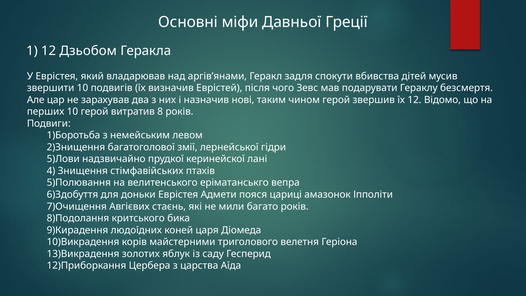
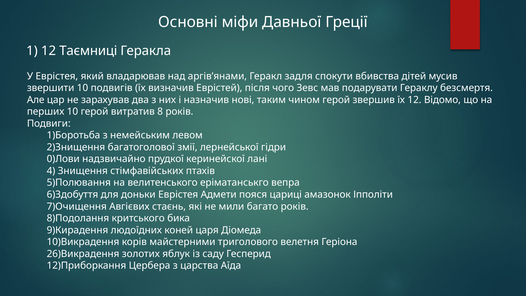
Дзьобом: Дзьобом -> Таємниці (88, 51)
5)Лови: 5)Лови -> 0)Лови (63, 159)
13)Викрадення: 13)Викрадення -> 26)Викрадення (83, 254)
